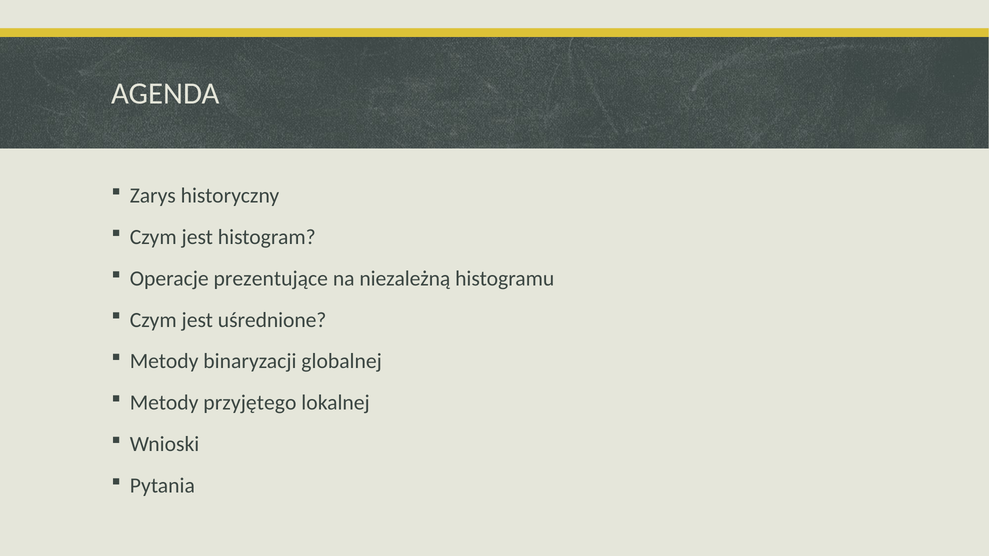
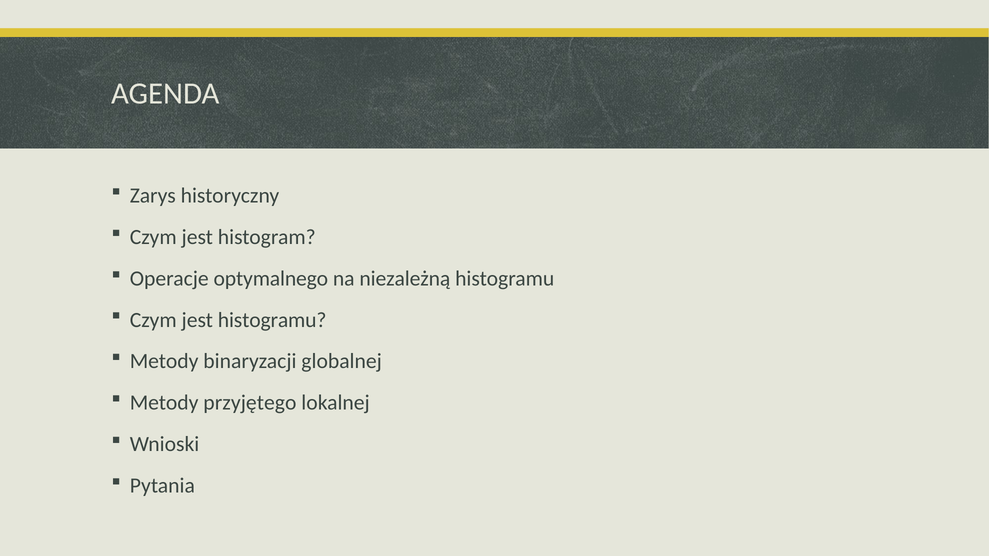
prezentujące: prezentujące -> optymalnego (271, 279)
jest uśrednione: uśrednione -> histogramu (272, 320)
